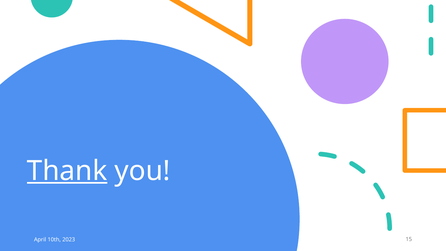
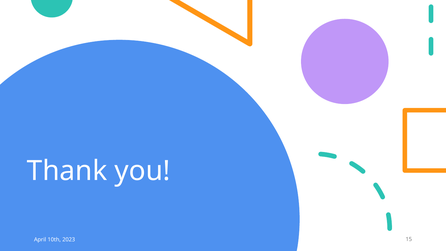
Thank underline: present -> none (67, 171)
